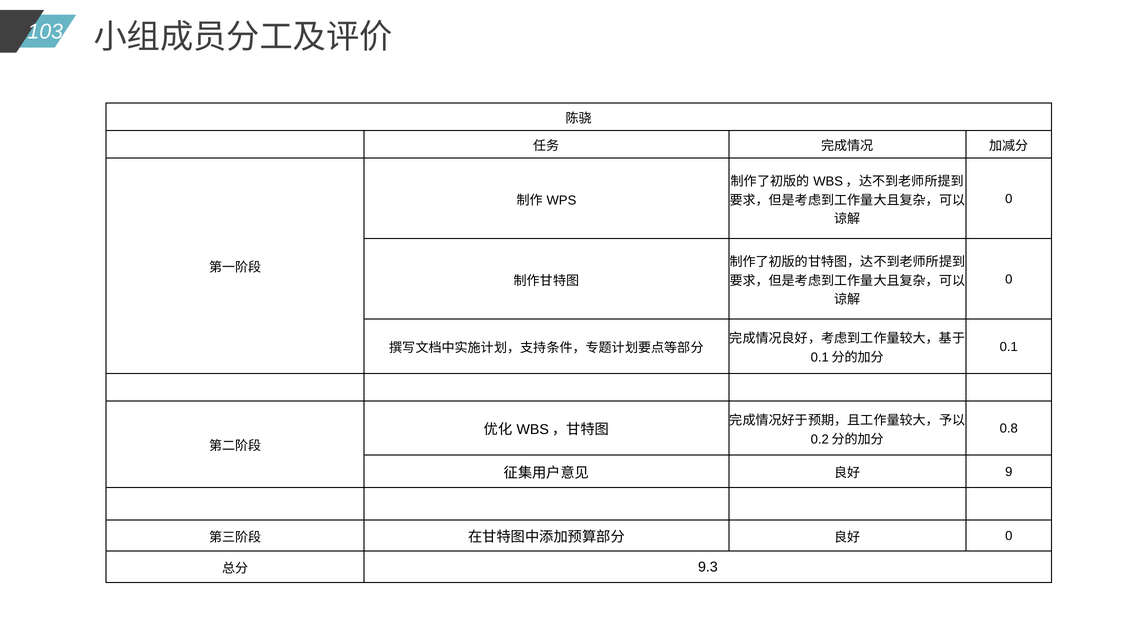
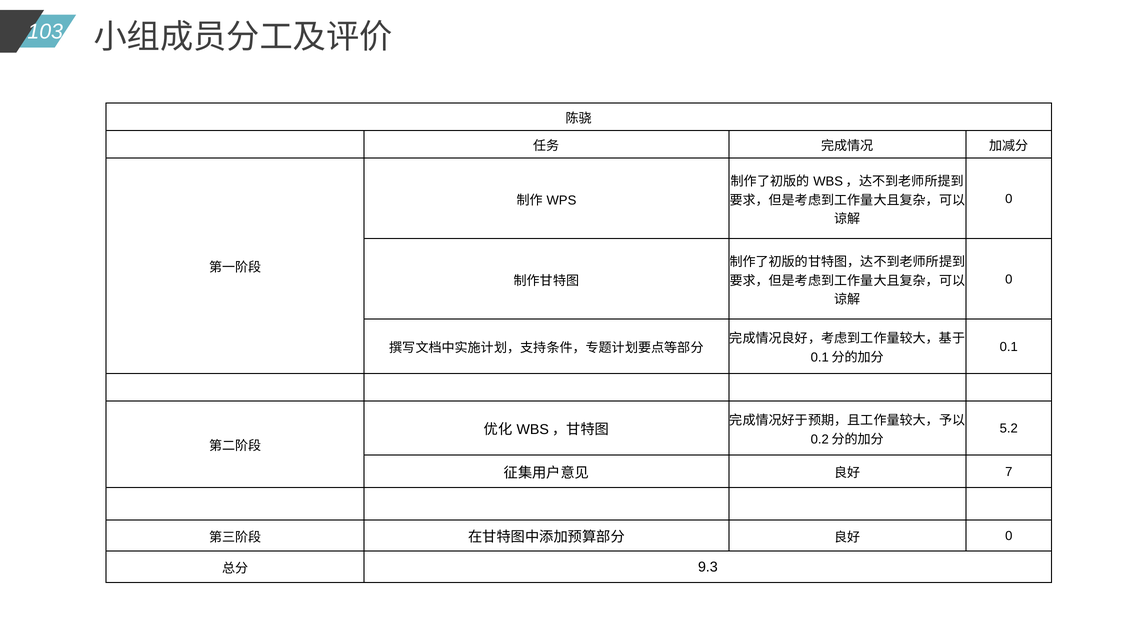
0.8: 0.8 -> 5.2 (1009, 428)
9: 9 -> 7 (1009, 472)
